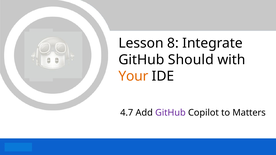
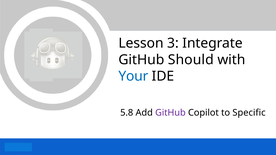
8: 8 -> 3 (173, 43)
Your colour: orange -> blue (133, 76)
4.7: 4.7 -> 5.8 (127, 113)
Matters: Matters -> Specific (249, 113)
